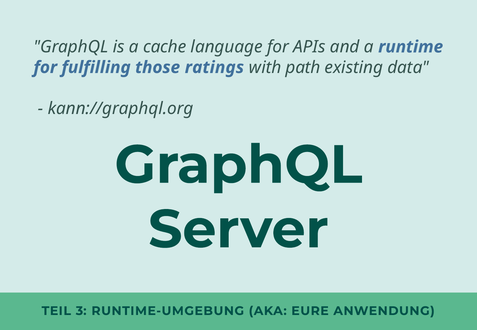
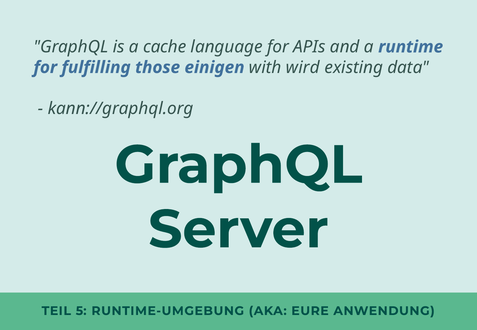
ratings: ratings -> einigen (215, 67)
path: path -> wird (303, 67)
3: 3 -> 5 (81, 311)
